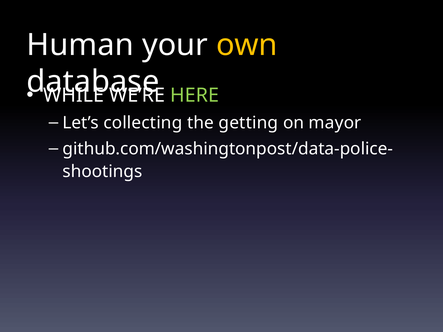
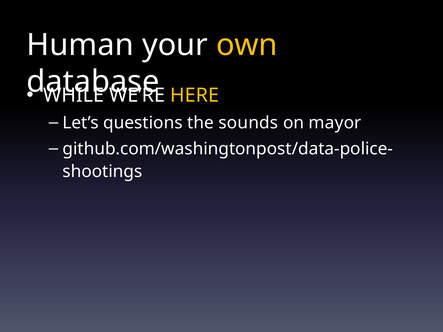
HERE colour: light green -> yellow (195, 95)
collecting: collecting -> questions (143, 123)
getting: getting -> sounds (248, 123)
